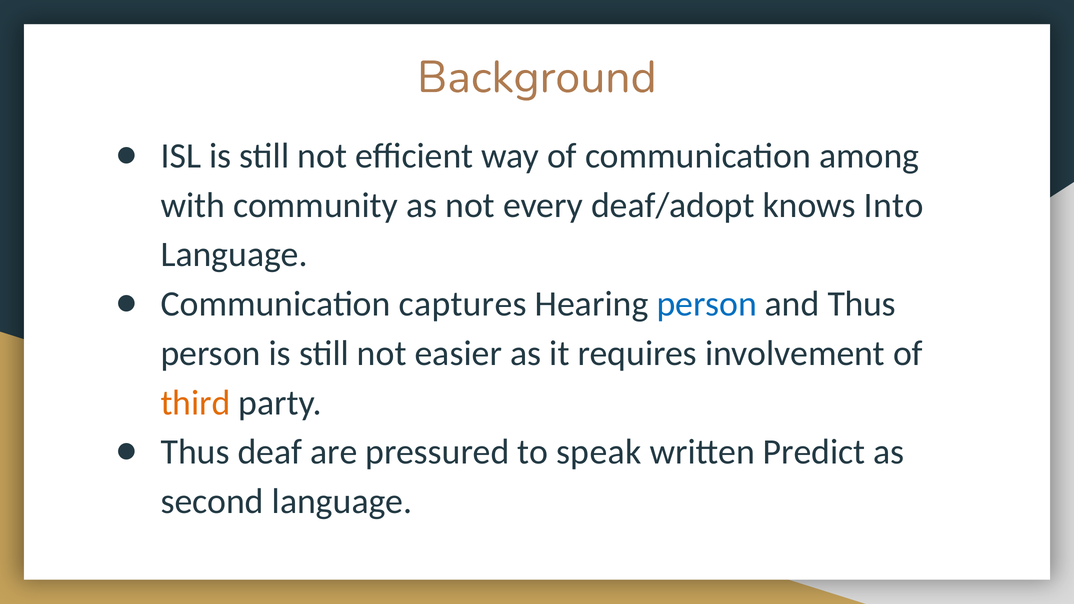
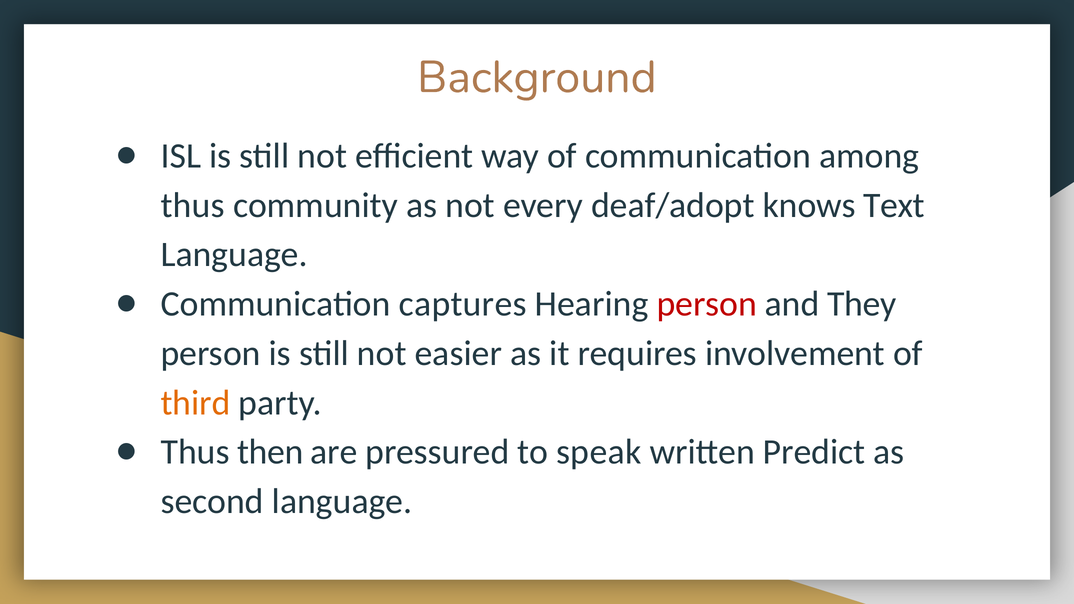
with: with -> thus (193, 205)
Into: Into -> Text (894, 205)
person colour: blue -> red (707, 304)
and Thus: Thus -> They (862, 304)
deaf: deaf -> then (270, 452)
